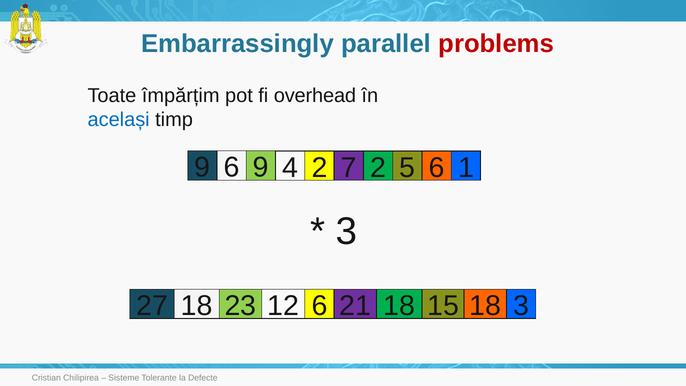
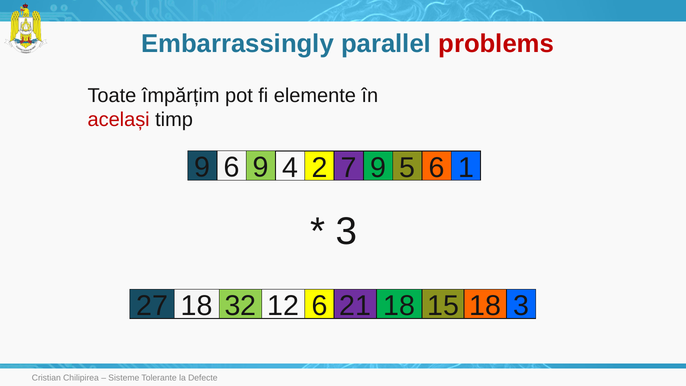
overhead: overhead -> elemente (315, 96)
același colour: blue -> red (119, 120)
7 2: 2 -> 9 (378, 168)
23: 23 -> 32 (240, 306)
